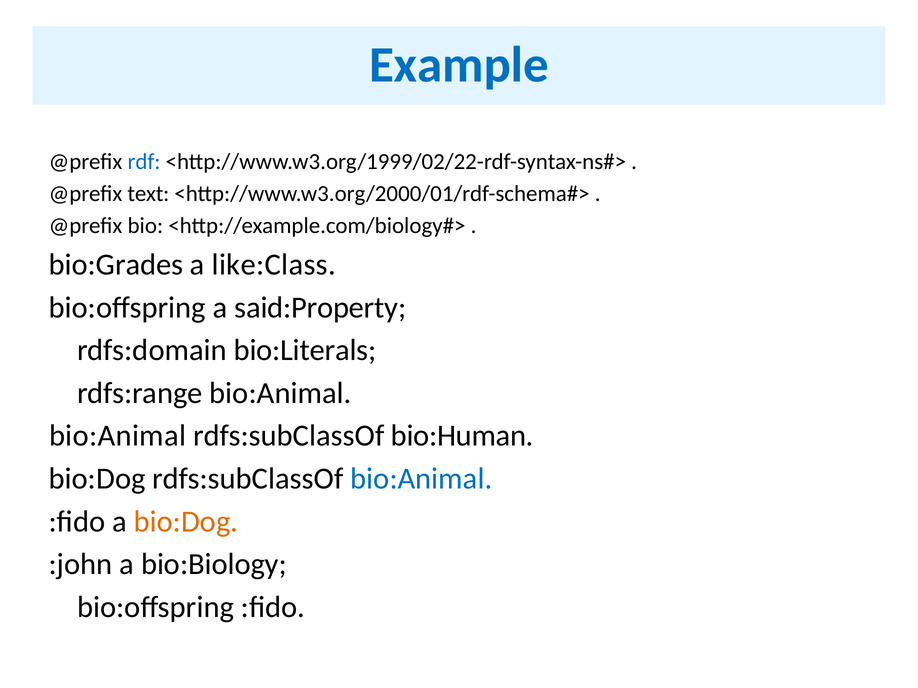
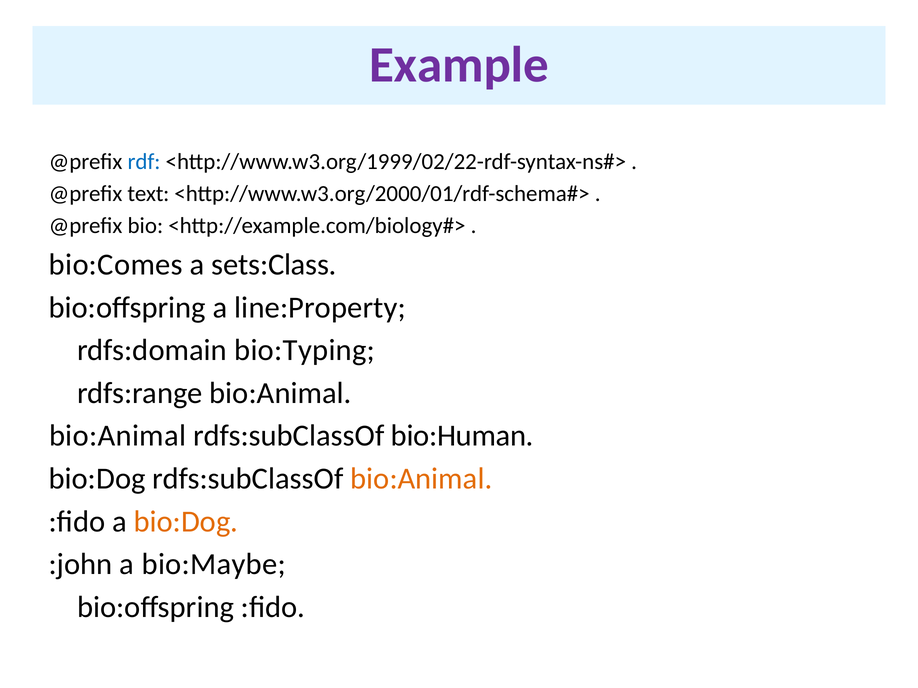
Example colour: blue -> purple (459, 65)
bio:Grades: bio:Grades -> bio:Comes (116, 265)
like:Class: like:Class -> sets:Class (274, 265)
said:Property: said:Property -> line:Property (320, 308)
bio:Literals: bio:Literals -> bio:Typing (305, 351)
bio:Animal colour: blue -> orange (421, 479)
bio:Biology: bio:Biology -> bio:Maybe (214, 565)
